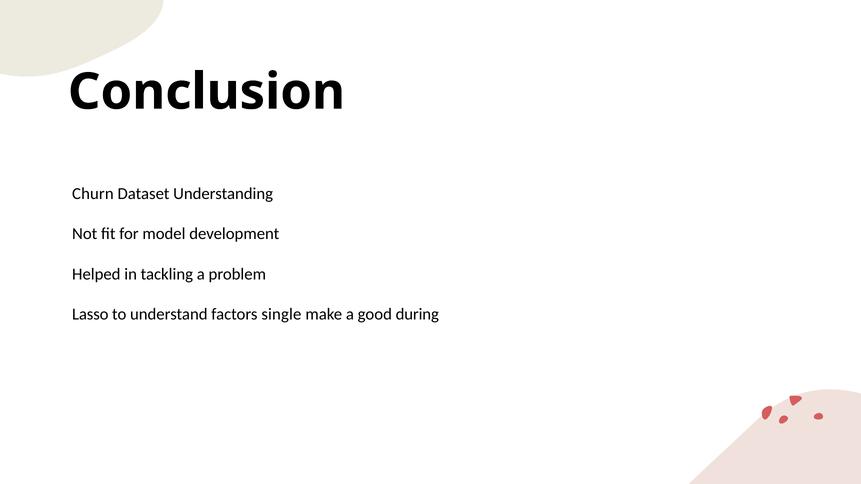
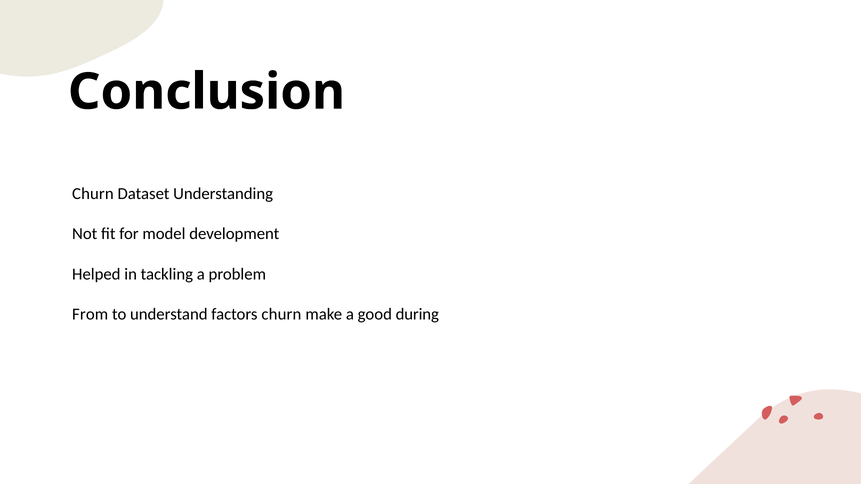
Lasso: Lasso -> From (90, 315)
factors single: single -> churn (281, 315)
